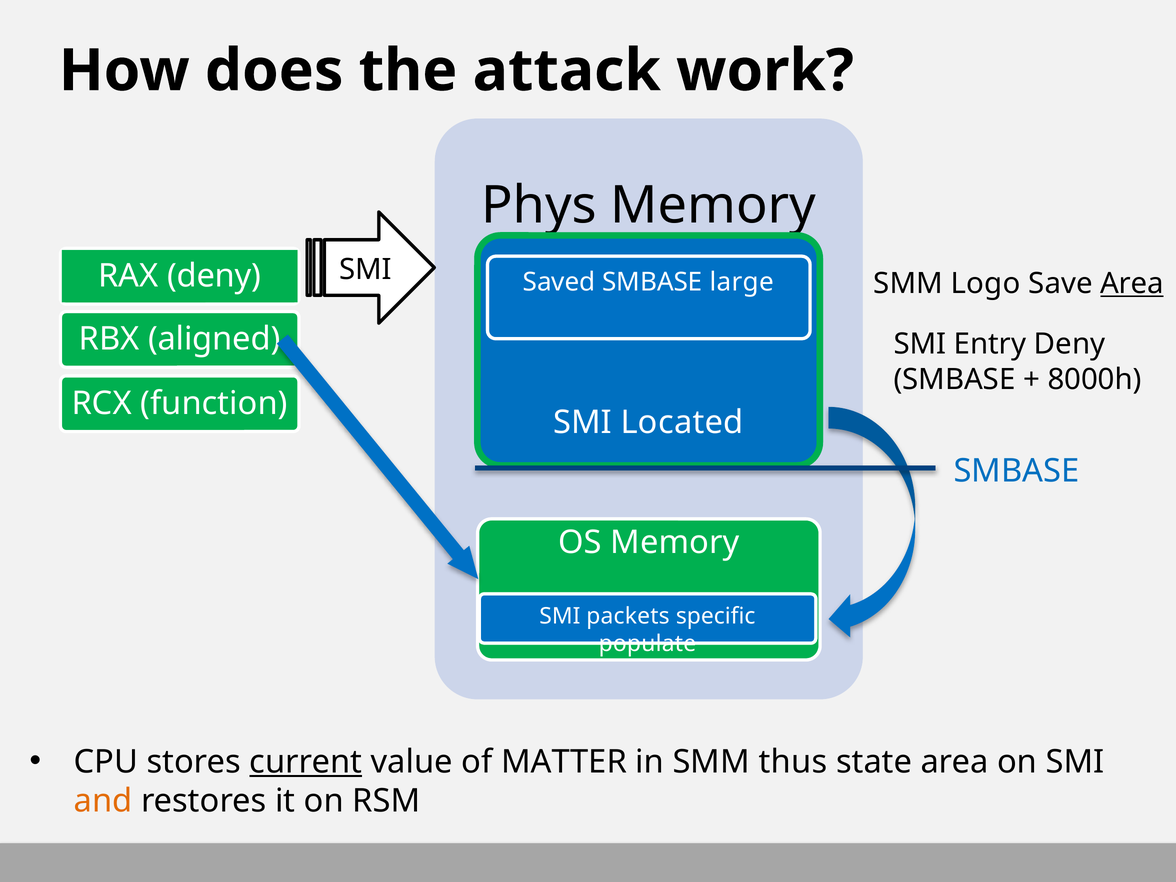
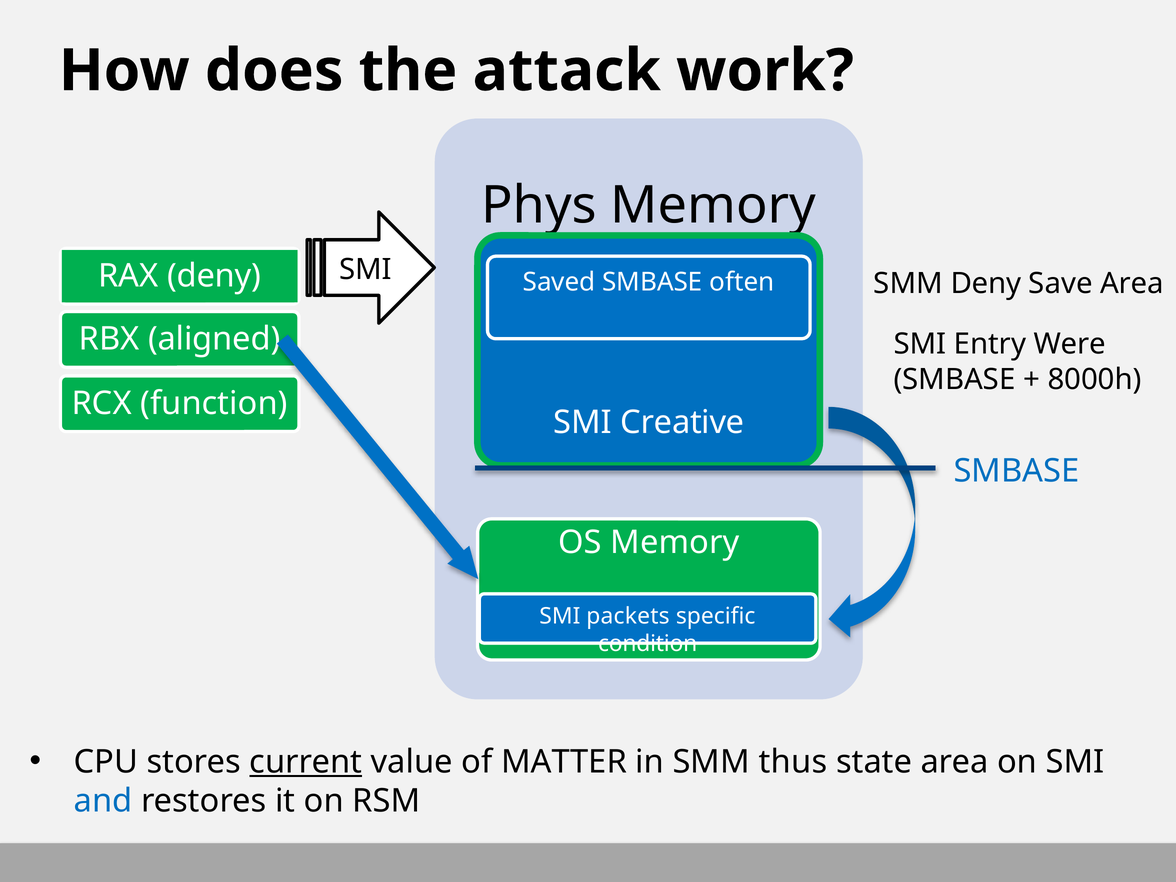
large: large -> often (742, 282)
SMM Logo: Logo -> Deny (986, 284)
Area underline: present -> none (1132, 284)
Entry Deny: Deny -> Were (1070, 344)
Located: Located -> Creative (682, 422)
populate: populate -> condition (648, 644)
and colour: orange -> blue (103, 801)
